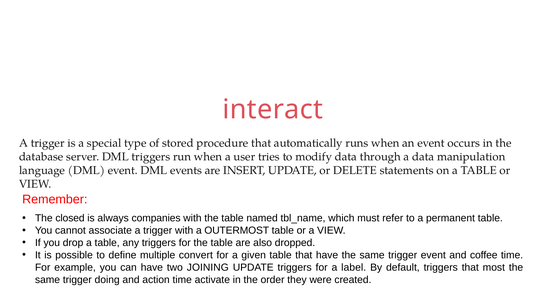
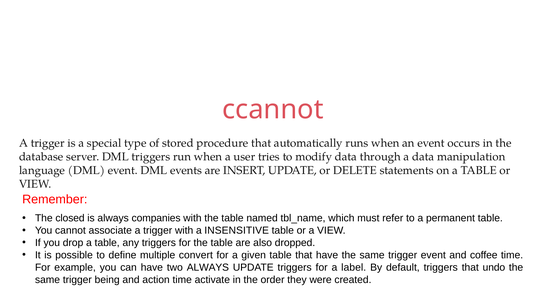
interact: interact -> ccannot (273, 109)
OUTERMOST: OUTERMOST -> INSENSITIVE (237, 231)
two JOINING: JOINING -> ALWAYS (208, 268)
most: most -> undo (494, 268)
doing: doing -> being (107, 280)
